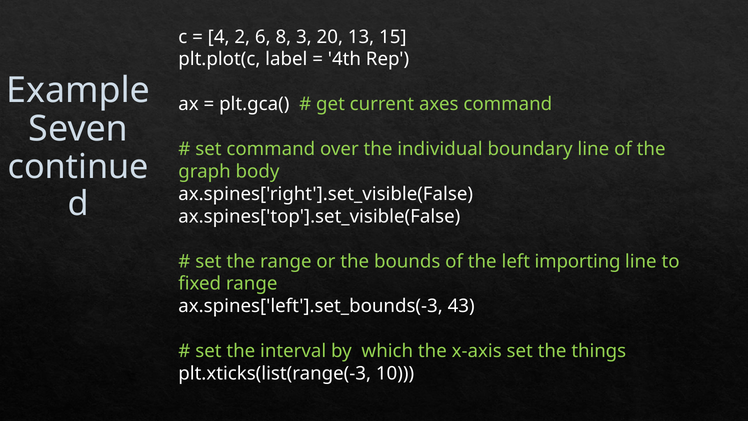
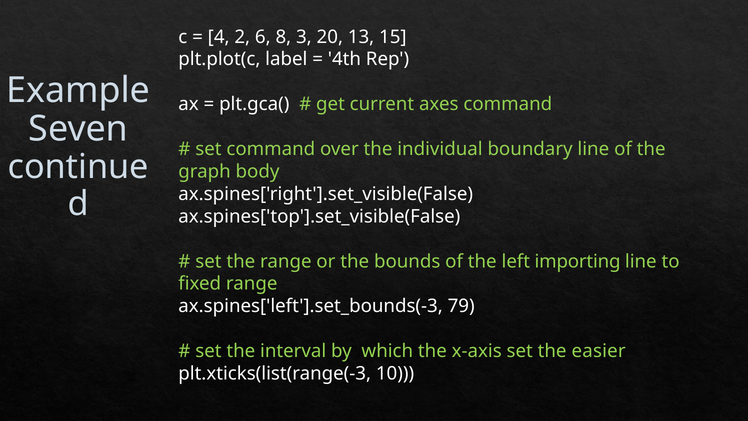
43: 43 -> 79 (461, 306)
things: things -> easier (599, 351)
